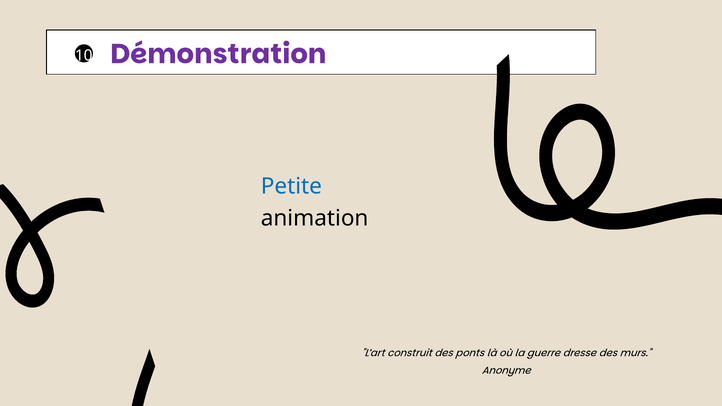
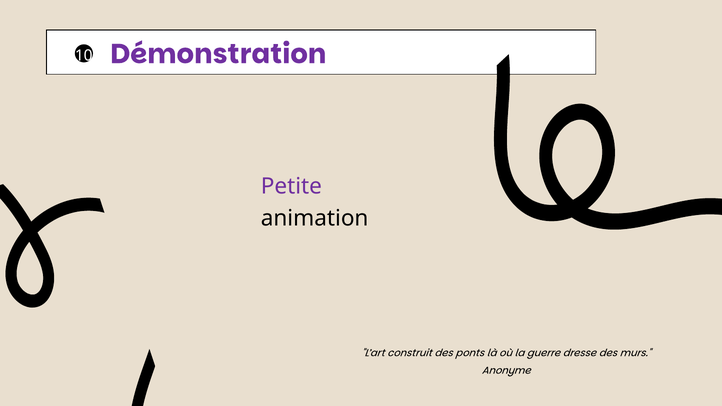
Petite colour: blue -> purple (291, 187)
